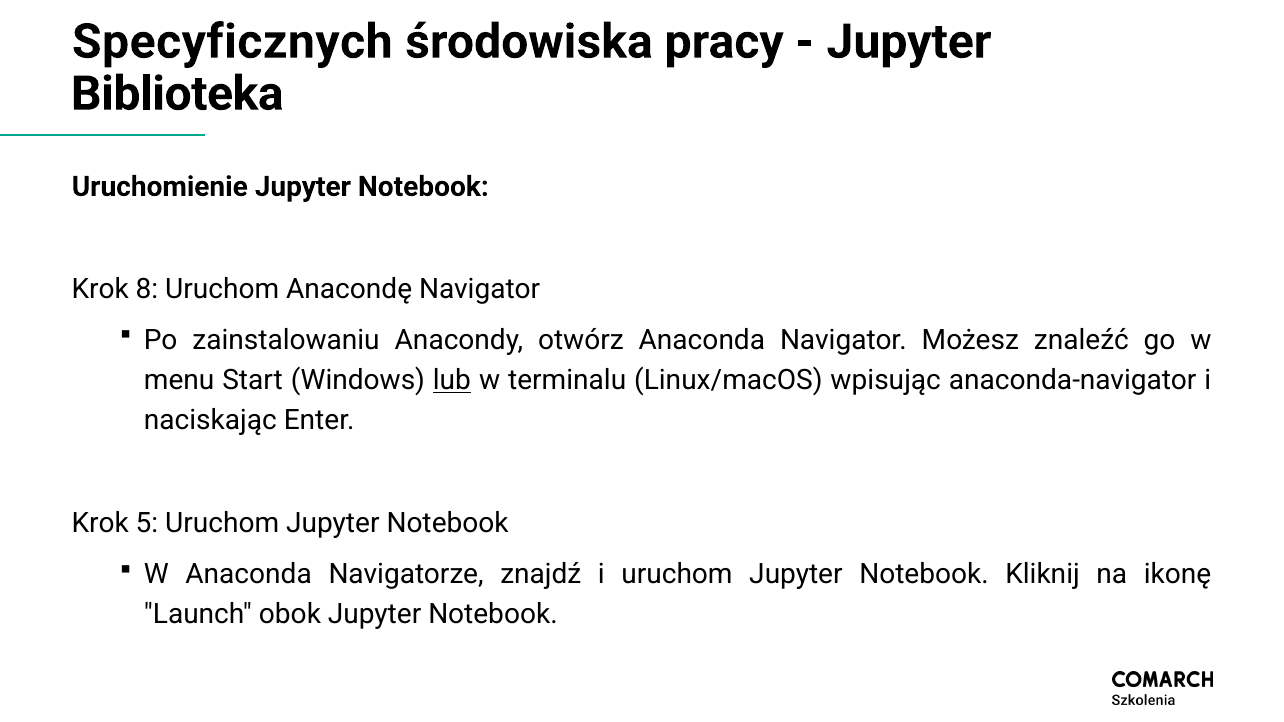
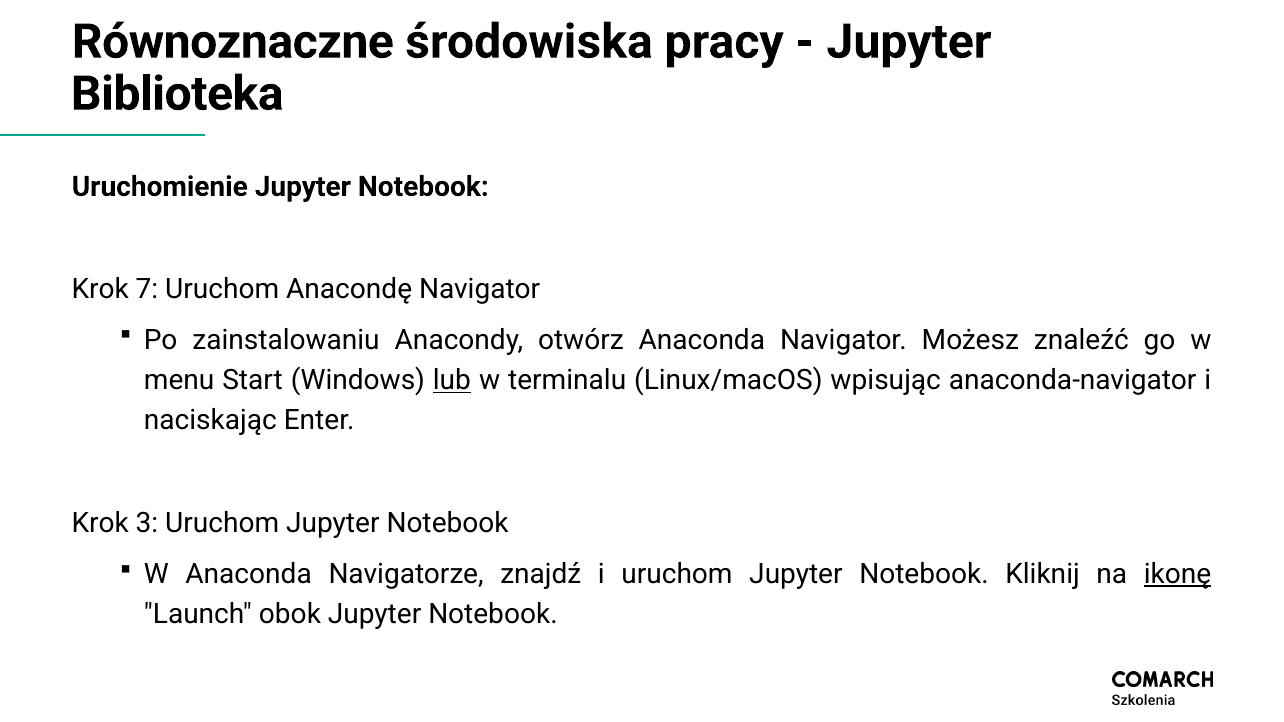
Specyficznych: Specyficznych -> Równoznaczne (233, 42)
8: 8 -> 7 (147, 289)
5: 5 -> 3 (147, 523)
ikonę underline: none -> present (1178, 574)
